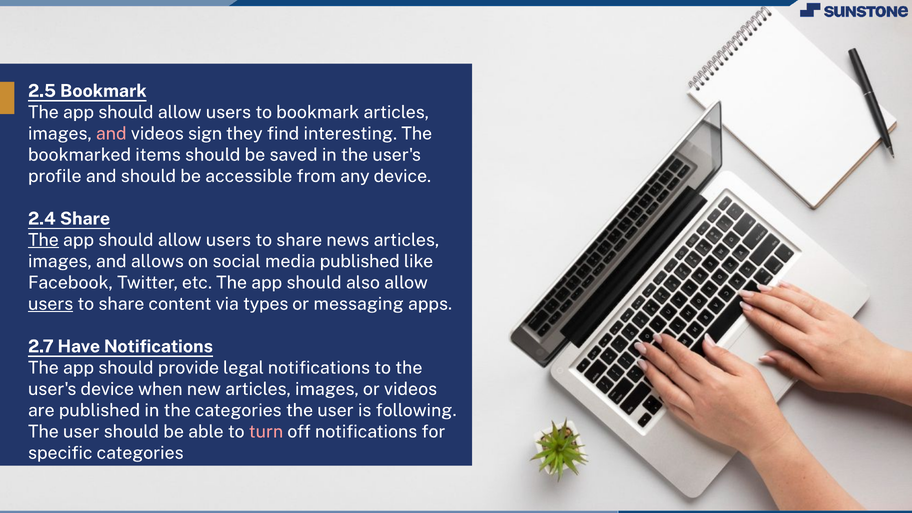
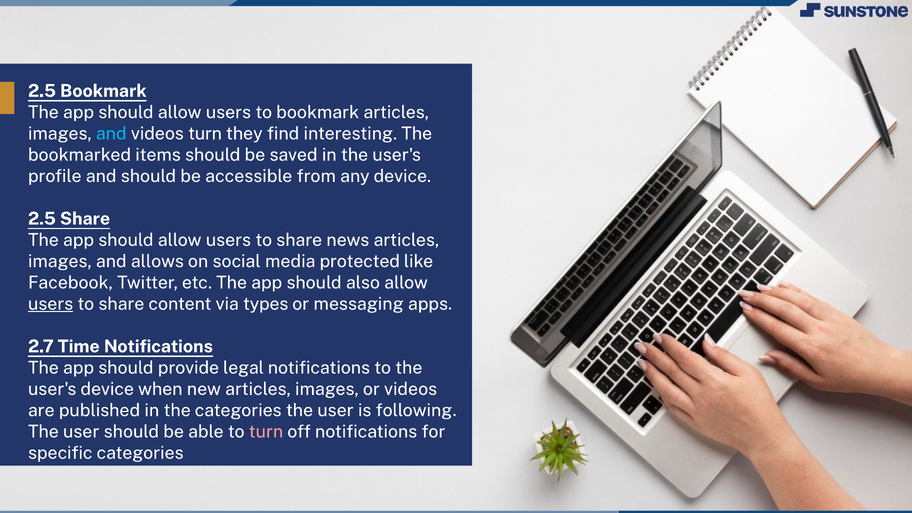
and colour: pink -> light blue (111, 134)
videos sign: sign -> turn (205, 134)
2.4: 2.4 -> 2.5 (42, 219)
The underline: present -> none (43, 240)
media published: published -> protected (360, 261)
Have: Have -> Time (79, 346)
